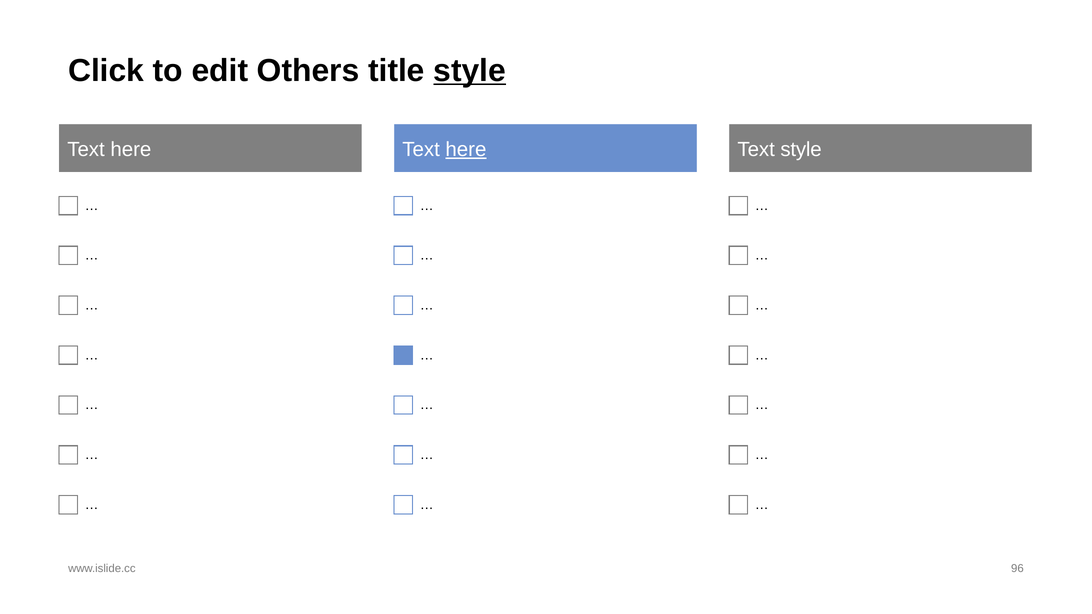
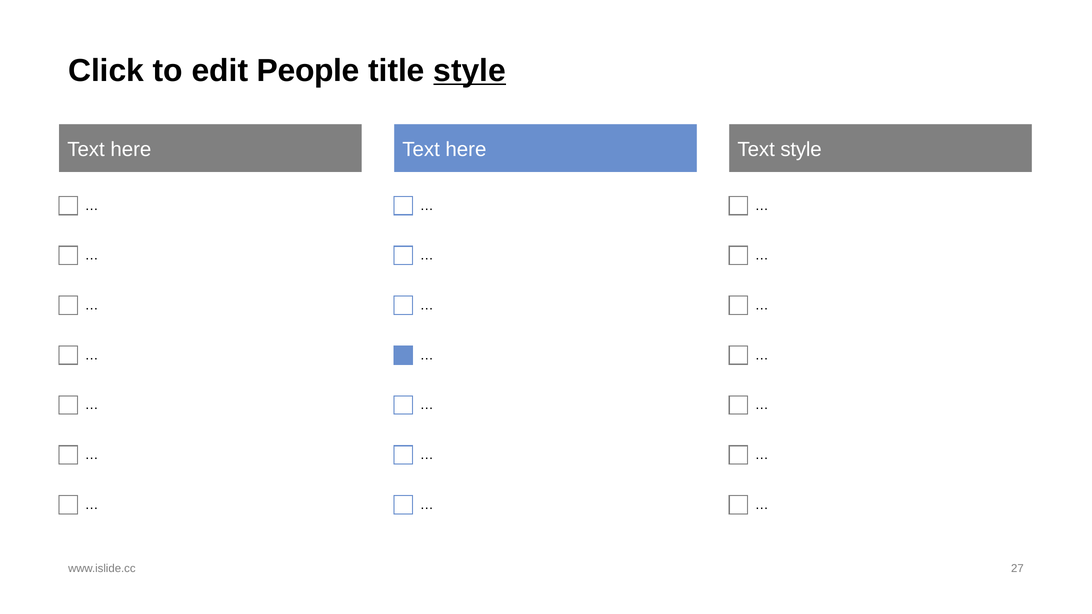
Others: Others -> People (308, 71)
here underline: present -> none (466, 150)
96: 96 -> 27 (1017, 569)
